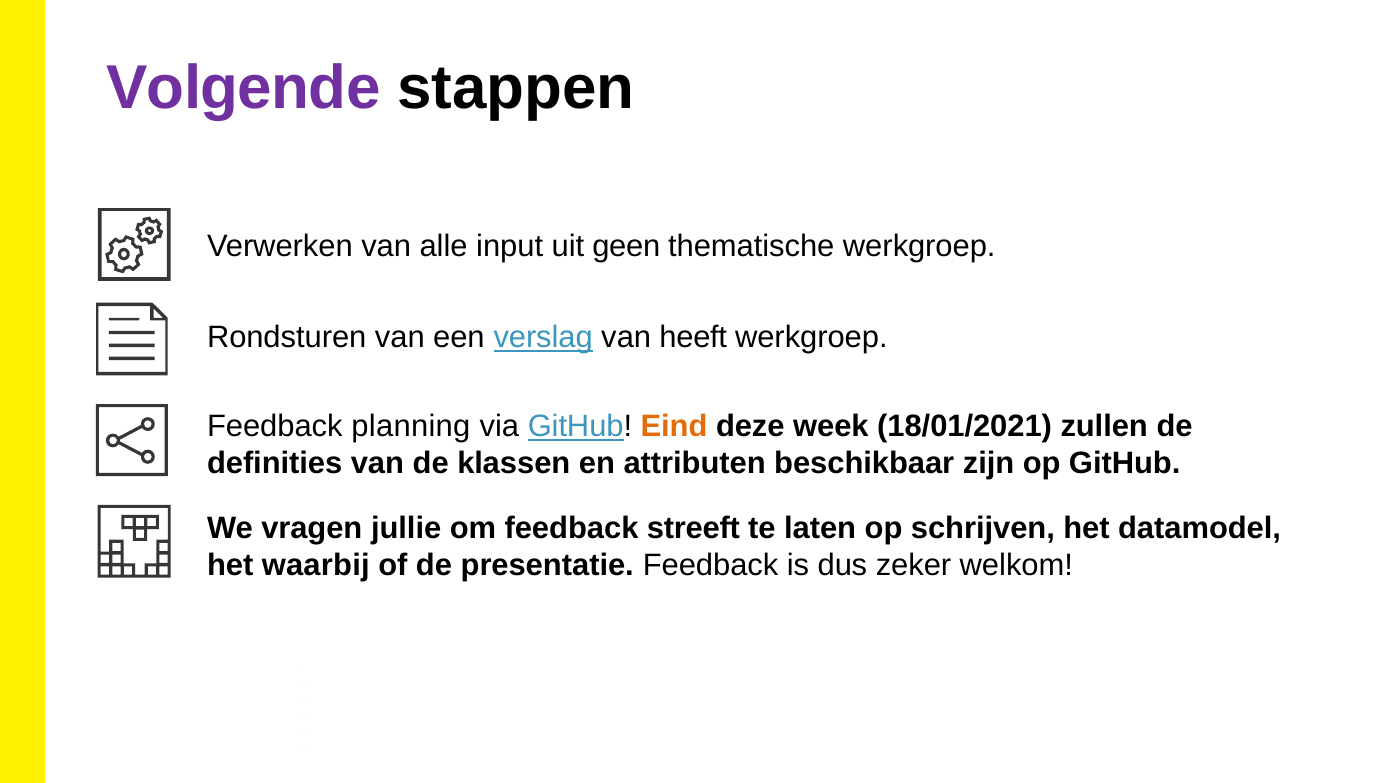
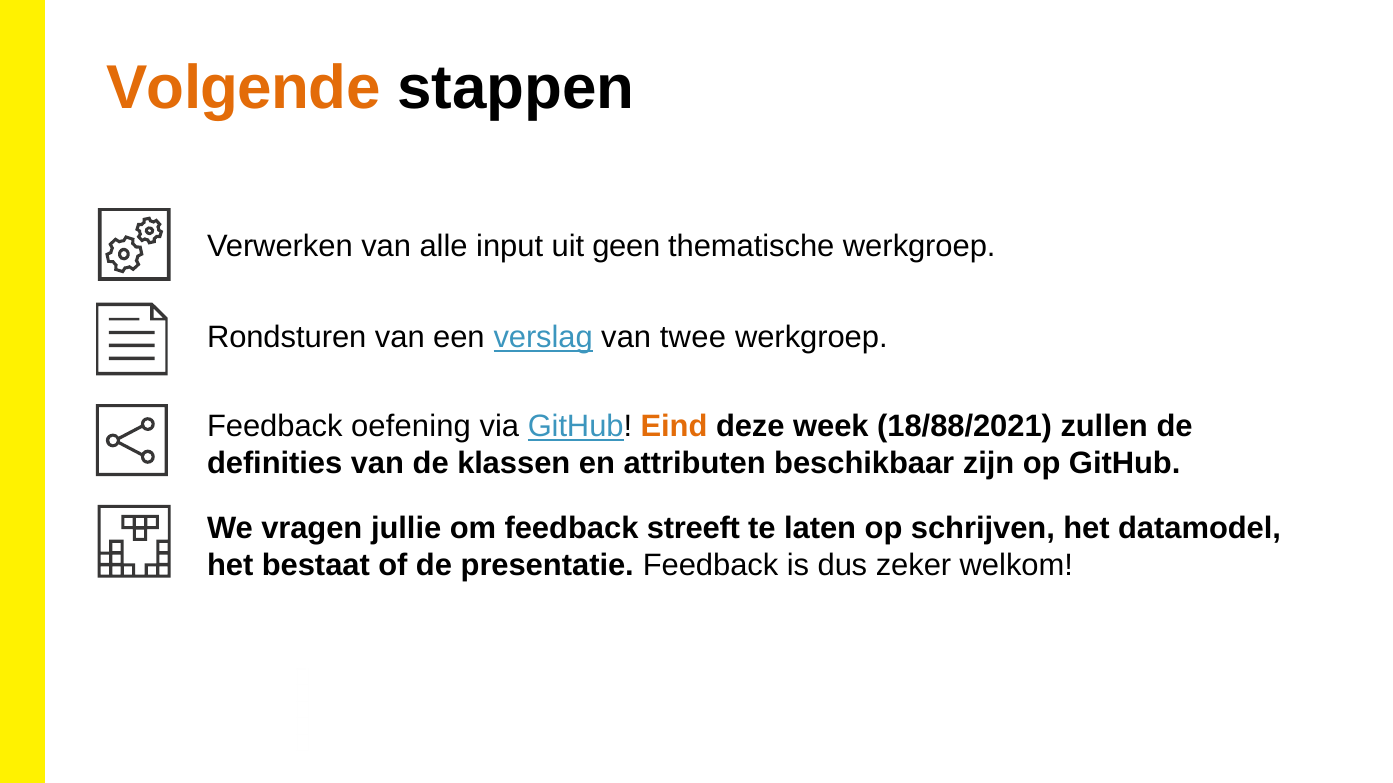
Volgende colour: purple -> orange (243, 88)
heeft: heeft -> twee (693, 338)
planning: planning -> oefening (411, 427)
18/01/2021: 18/01/2021 -> 18/88/2021 (965, 427)
waarbij: waarbij -> bestaat (316, 566)
